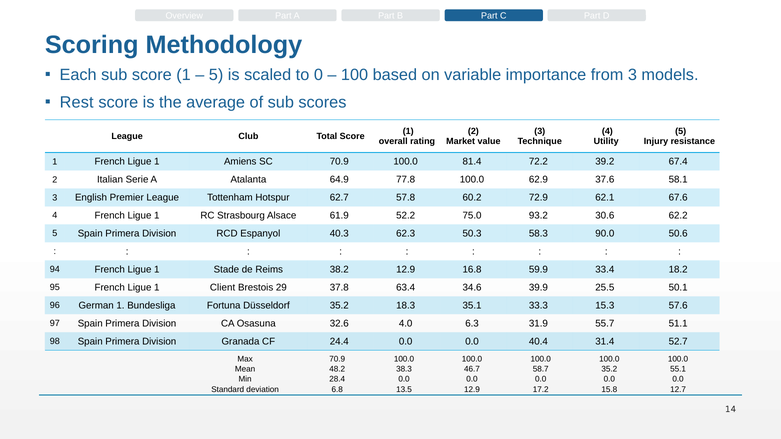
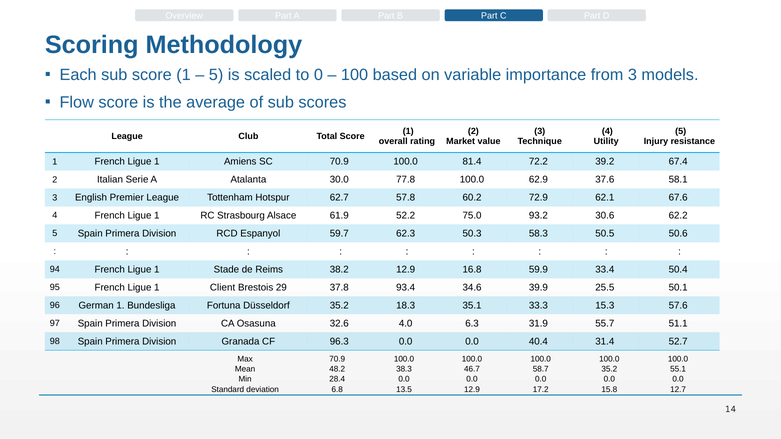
Rest: Rest -> Flow (77, 103)
64.9: 64.9 -> 30.0 (339, 180)
40.3: 40.3 -> 59.7 (339, 234)
90.0: 90.0 -> 50.5 (605, 234)
18.2: 18.2 -> 50.4 (678, 270)
63.4: 63.4 -> 93.4 (406, 288)
24.4: 24.4 -> 96.3 (339, 342)
